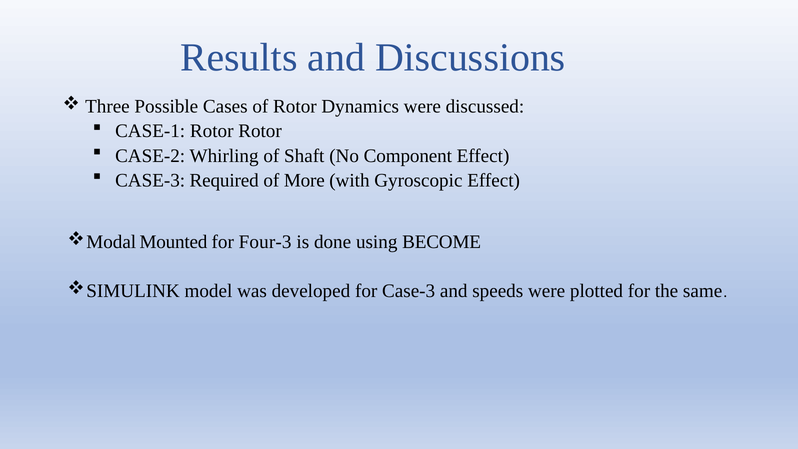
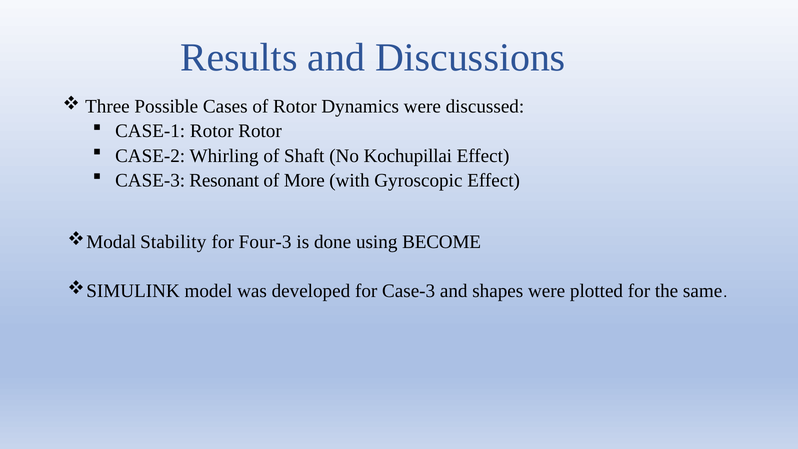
Component: Component -> Kochupillai (408, 156)
Required: Required -> Resonant (224, 180)
Mounted: Mounted -> Stability (173, 242)
speeds: speeds -> shapes (498, 291)
